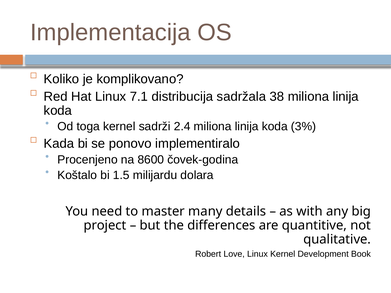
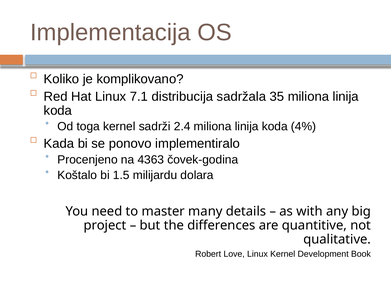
38: 38 -> 35 (277, 97)
3%: 3% -> 4% (304, 127)
8600: 8600 -> 4363 (151, 160)
